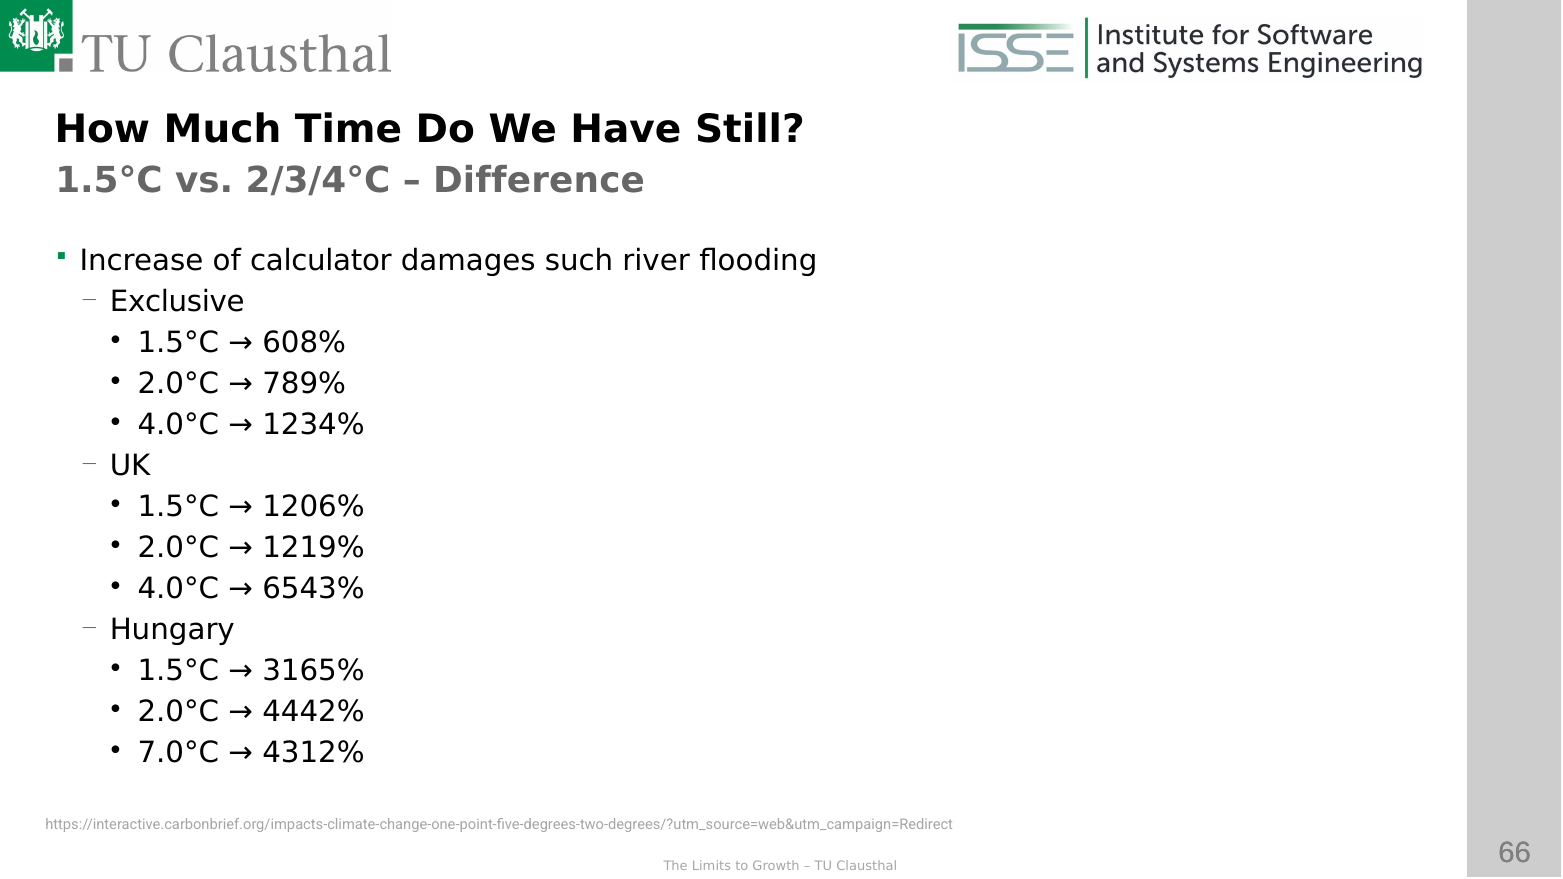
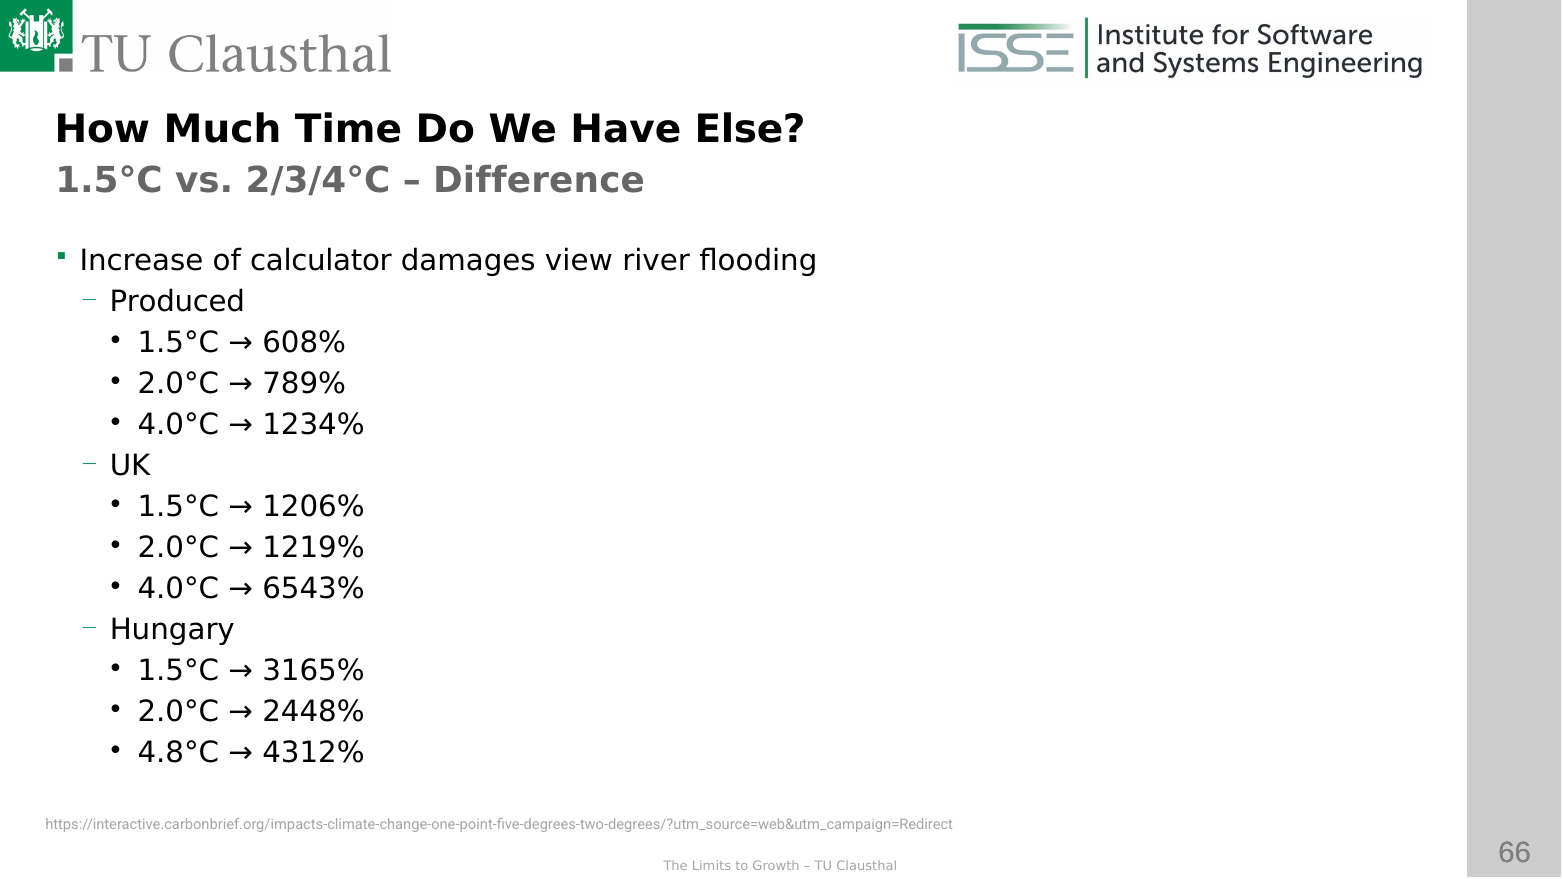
Still: Still -> Else (750, 130)
such: such -> view (579, 261)
Exclusive: Exclusive -> Produced (177, 302)
4442%: 4442% -> 2448% (314, 712)
7.0°C: 7.0°C -> 4.8°C (178, 753)
